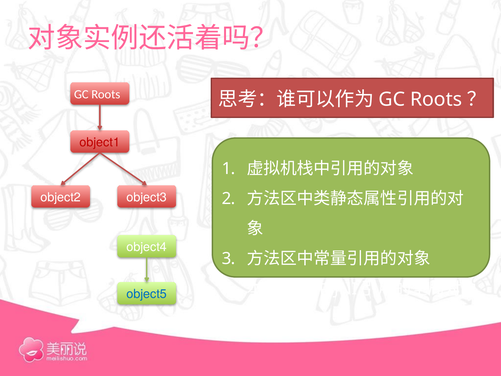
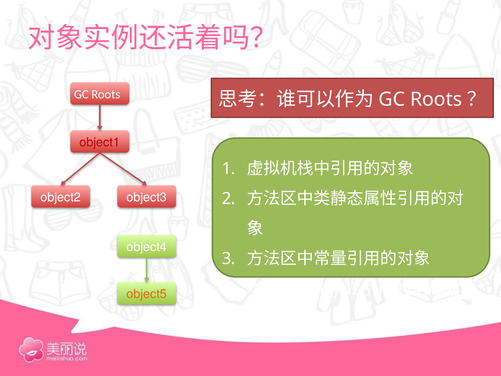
object5 colour: blue -> orange (147, 294)
